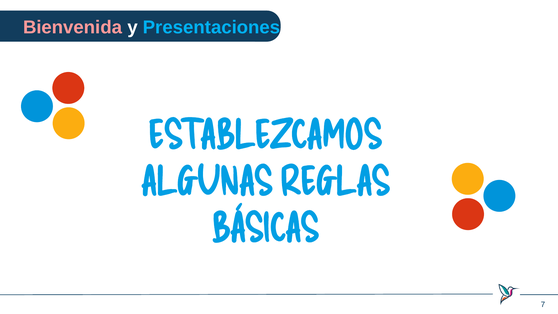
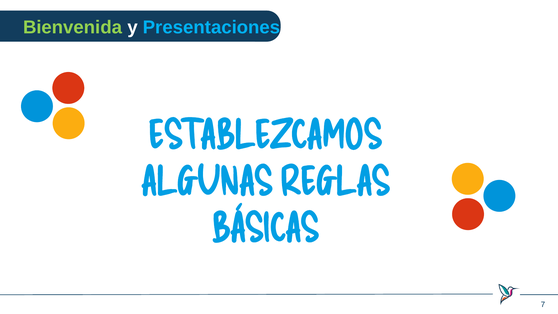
Bienvenida colour: pink -> light green (73, 27)
